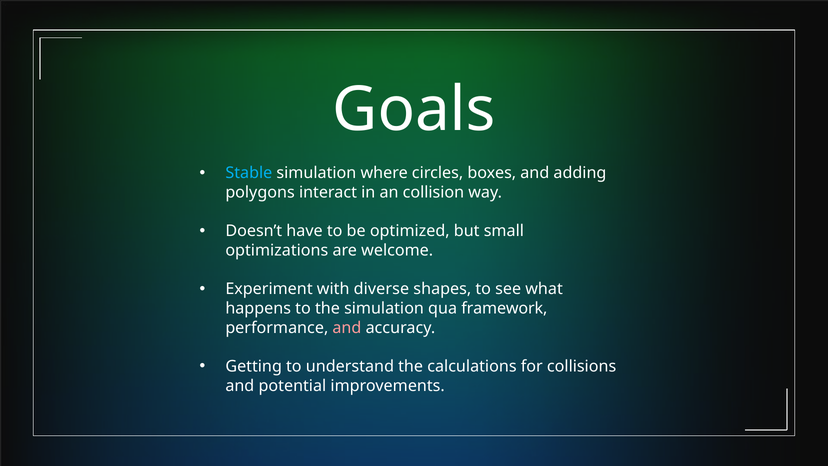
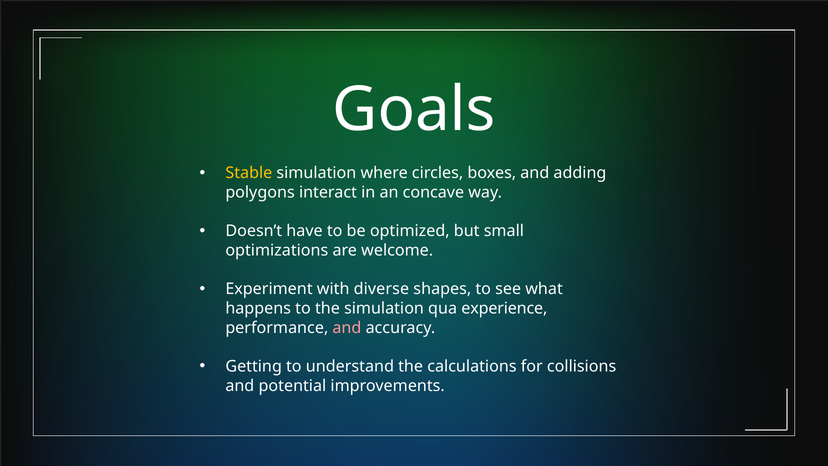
Stable colour: light blue -> yellow (249, 173)
collision: collision -> concave (433, 192)
framework: framework -> experience (504, 308)
